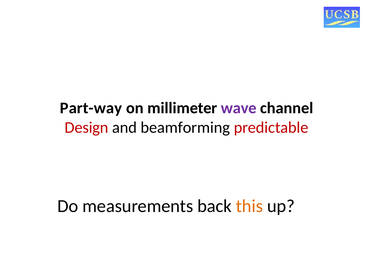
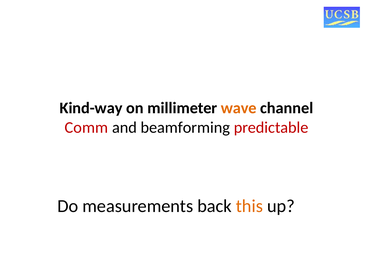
Part-way: Part-way -> Kind-way (91, 108)
wave colour: purple -> orange (239, 108)
Design: Design -> Comm (86, 128)
